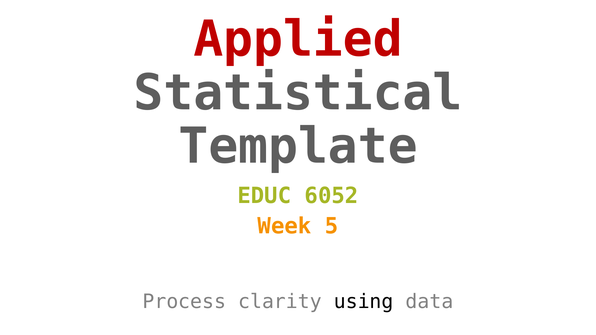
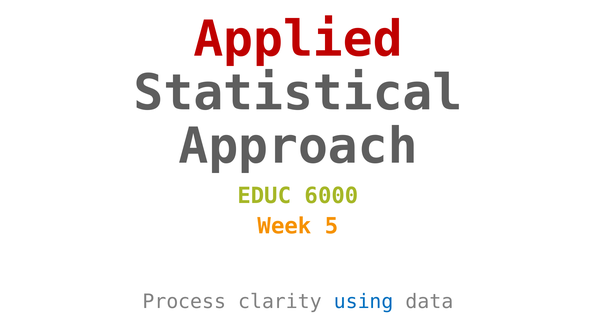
Template: Template -> Approach (298, 147)
6052: 6052 -> 6000 (332, 196)
using colour: black -> blue (364, 302)
